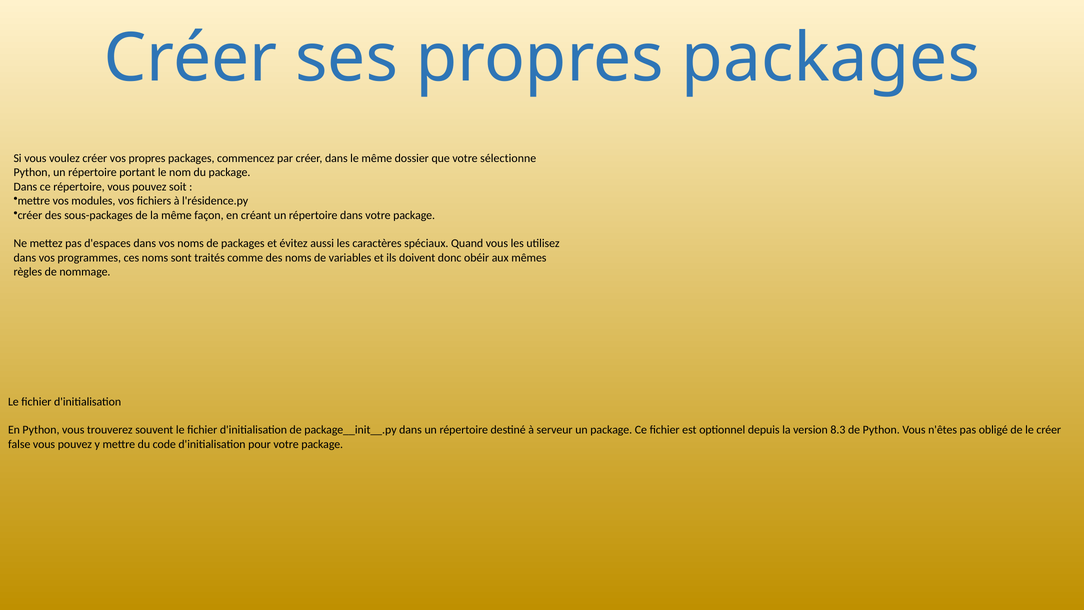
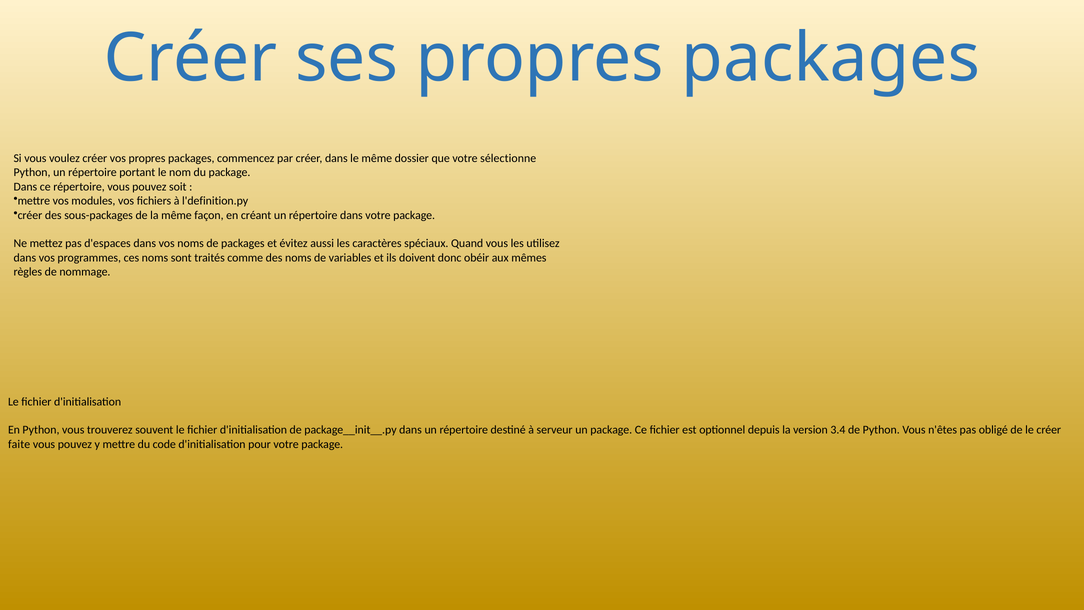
l'résidence.py: l'résidence.py -> l'definition.py (215, 201)
8.3: 8.3 -> 3.4 (838, 430)
false: false -> faite (19, 444)
